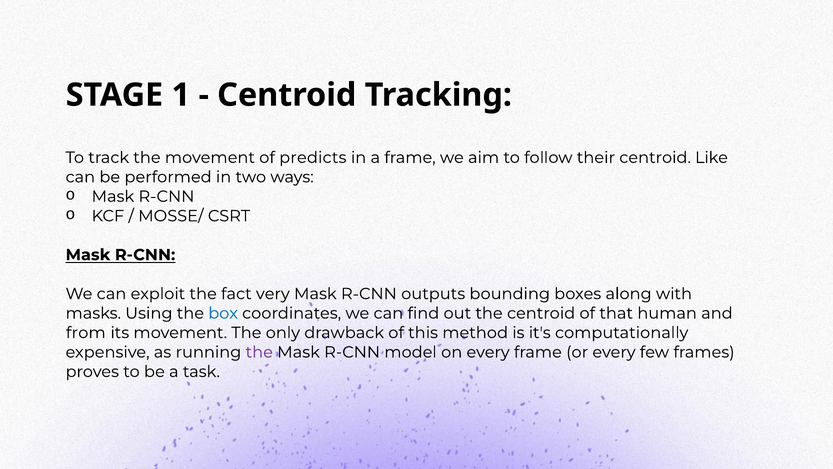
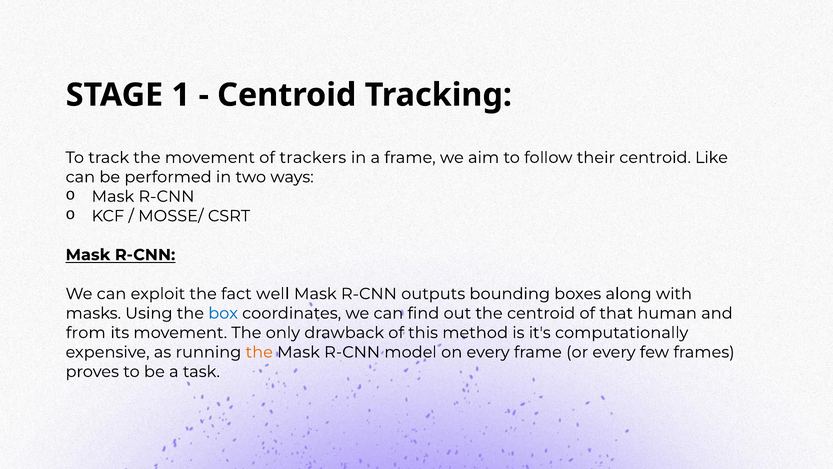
predicts: predicts -> trackers (313, 157)
very: very -> well (273, 294)
the colour: purple -> orange (259, 352)
